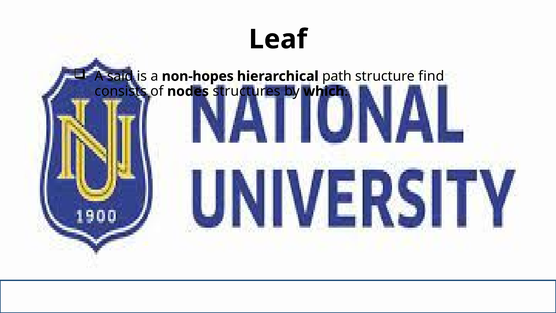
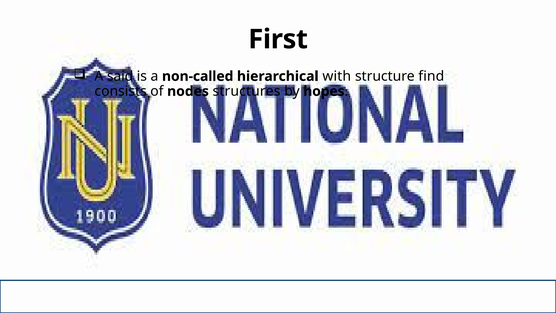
Leaf: Leaf -> First (278, 39)
non-hopes: non-hopes -> non-called (198, 76)
path: path -> with (337, 76)
which: which -> hopes (324, 91)
